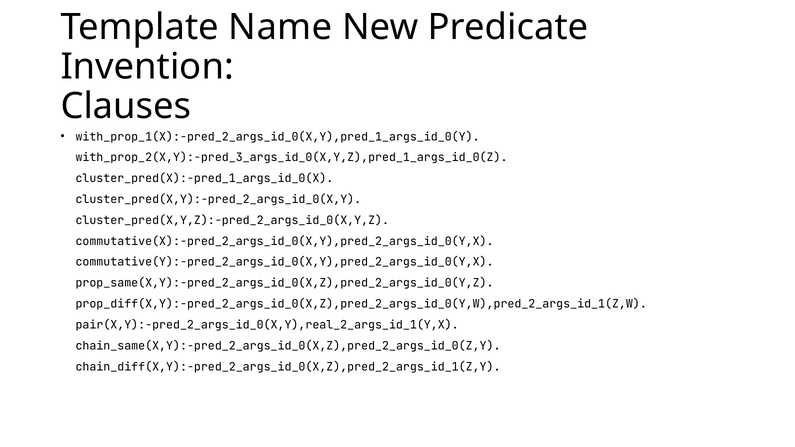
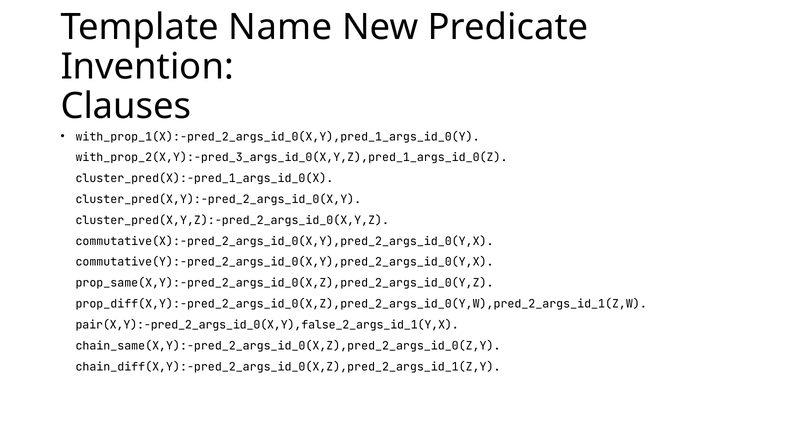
pair(X,Y):-pred_2_args_id_0(X,Y),real_2_args_id_1(Y,X: pair(X,Y):-pred_2_args_id_0(X,Y),real_2_args_id_1(Y,X -> pair(X,Y):-pred_2_args_id_0(X,Y),false_2_args_id_1(Y,X (267, 325)
